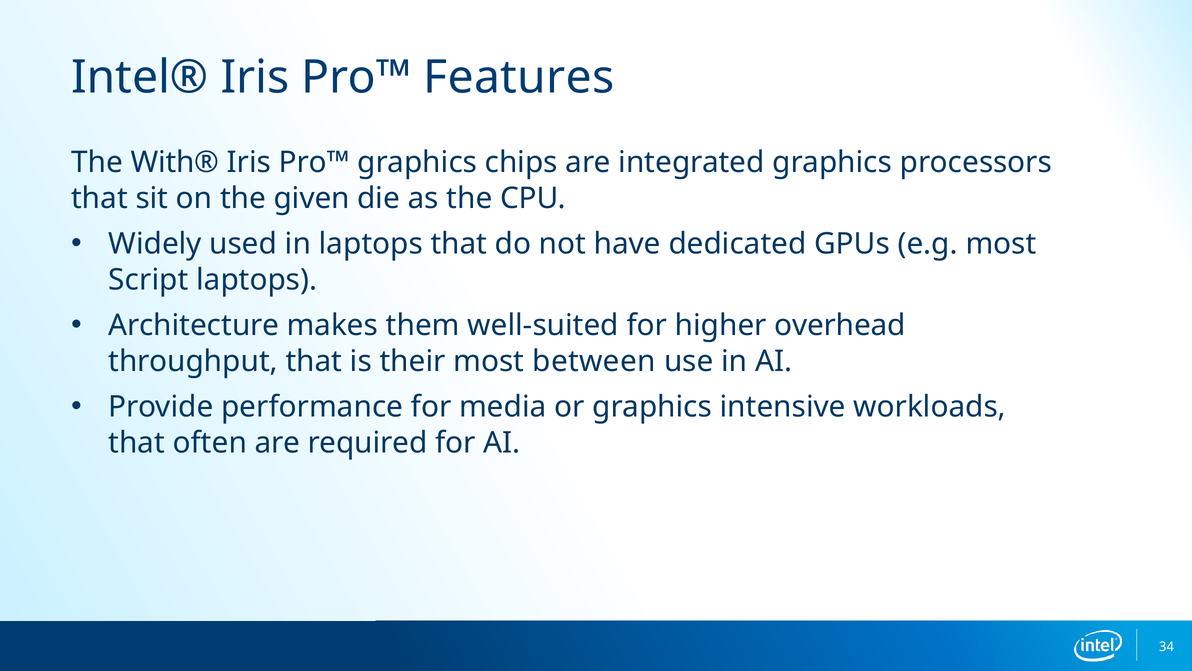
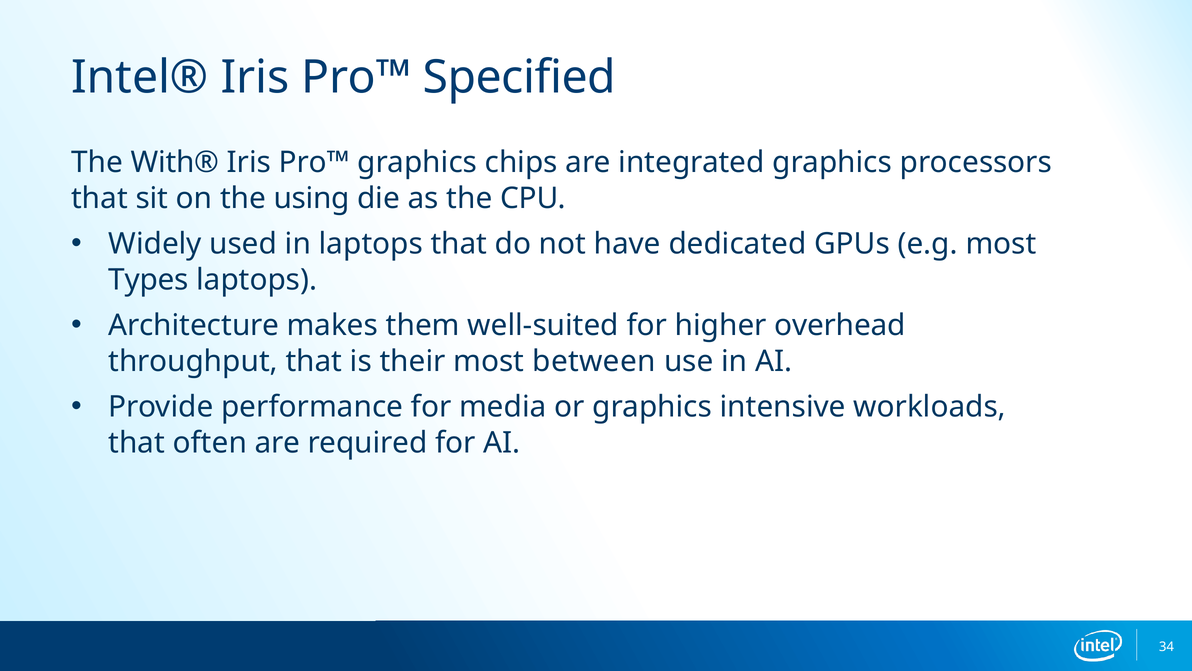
Features: Features -> Specified (519, 77)
given: given -> using (312, 198)
Script: Script -> Types (149, 280)
